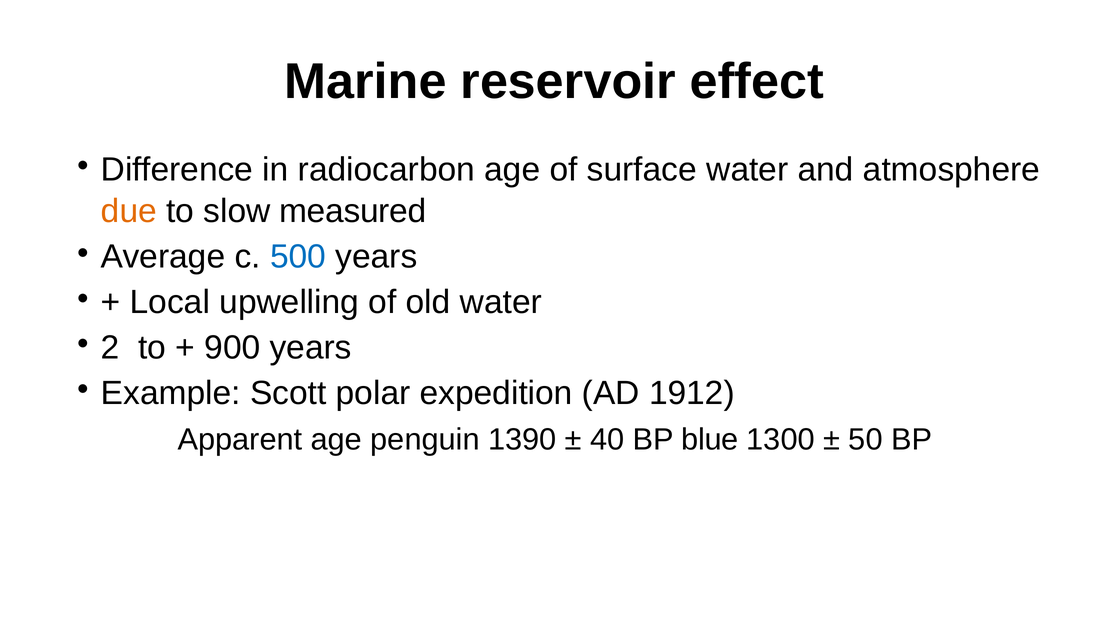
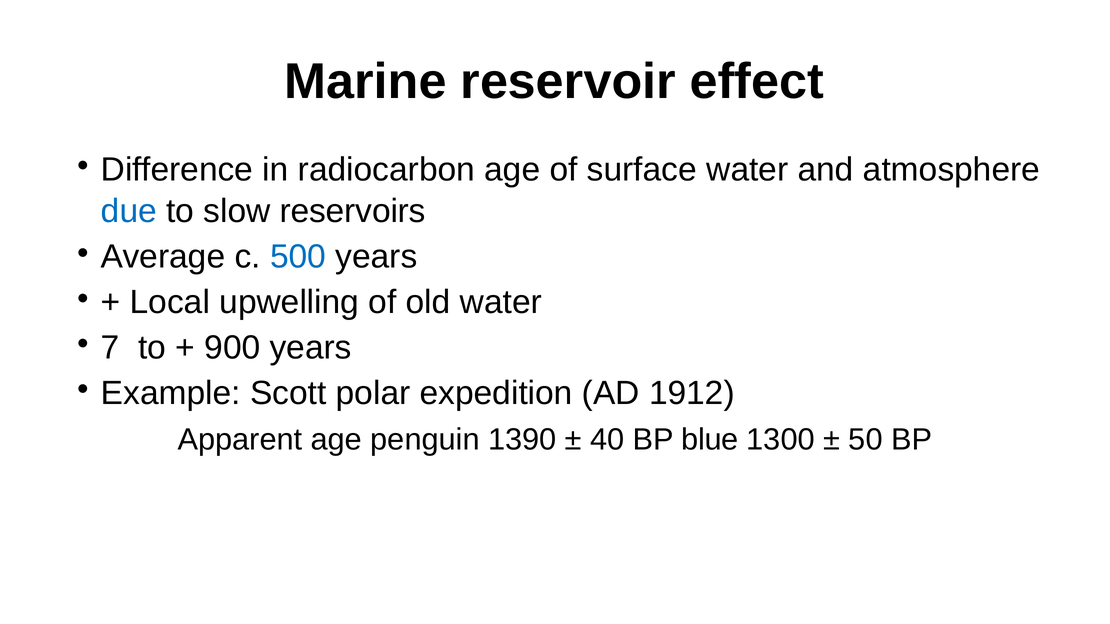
due colour: orange -> blue (129, 212)
measured: measured -> reservoirs (353, 212)
2: 2 -> 7 (110, 348)
